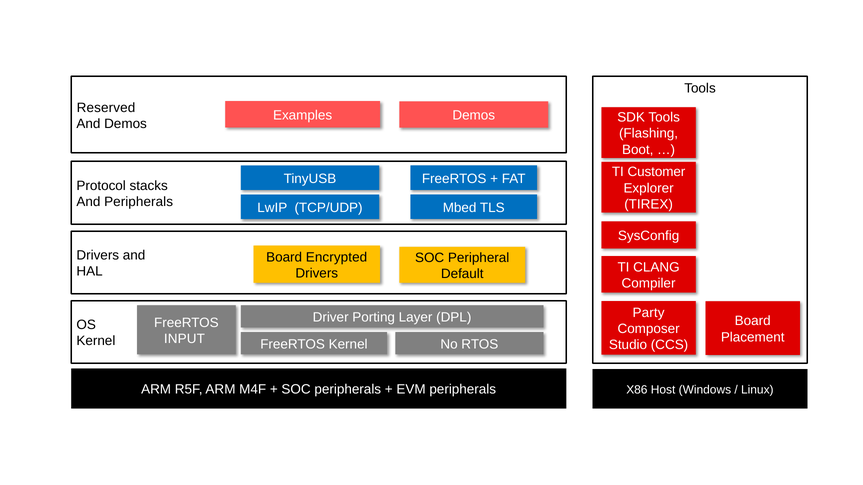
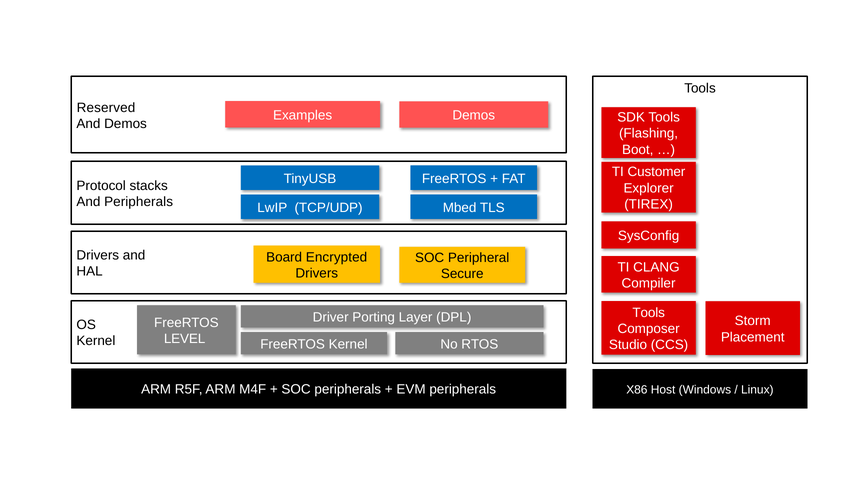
Default: Default -> Secure (462, 274)
Party: Party -> Tools (649, 313)
Board: Board -> Storm (753, 321)
INPUT: INPUT -> LEVEL (185, 339)
